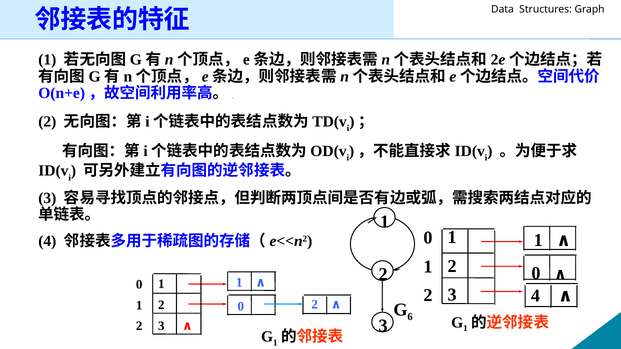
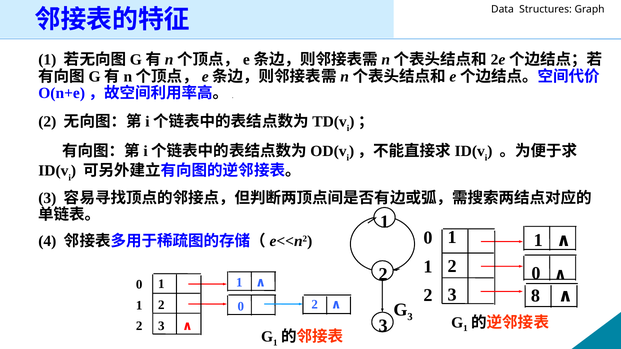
2 4: 4 -> 8 (536, 296)
6: 6 -> 3 (410, 317)
